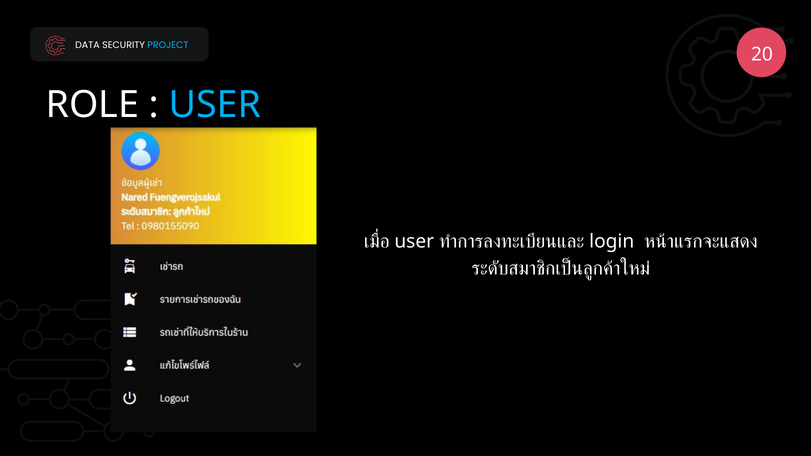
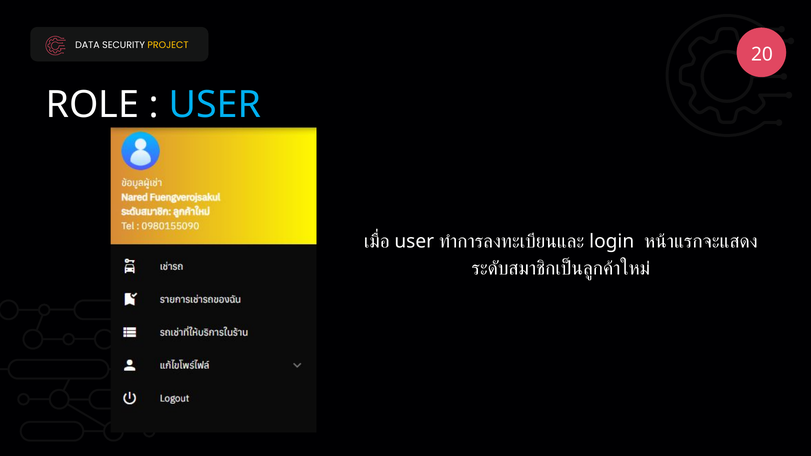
PROJECT colour: light blue -> yellow (168, 45)
